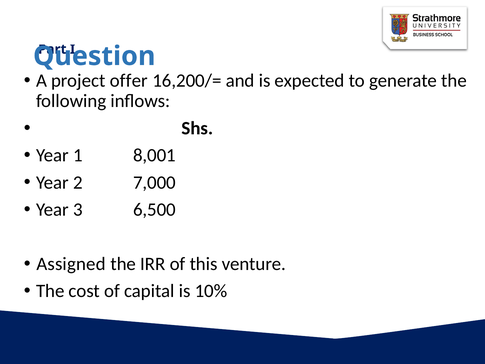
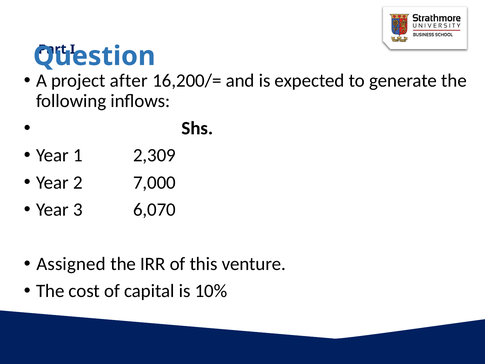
offer: offer -> after (129, 81)
8,001: 8,001 -> 2,309 (154, 155)
6,500: 6,500 -> 6,070 (154, 209)
